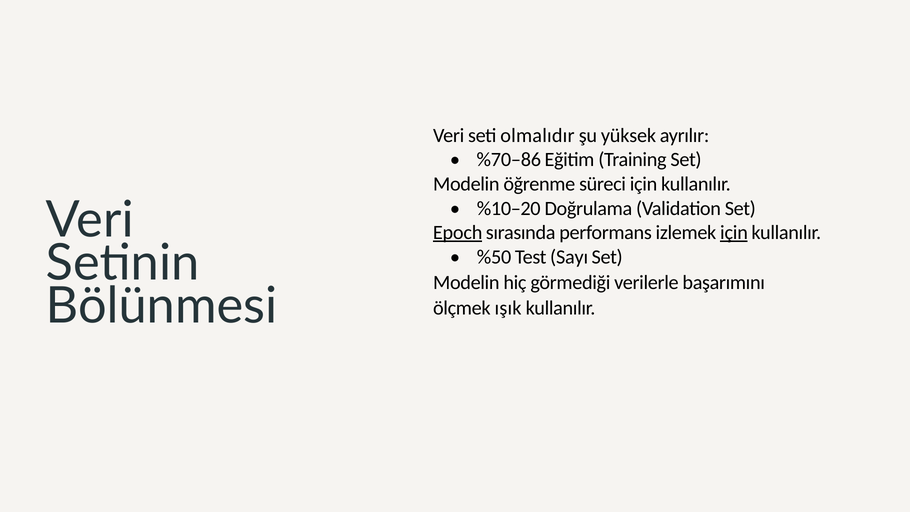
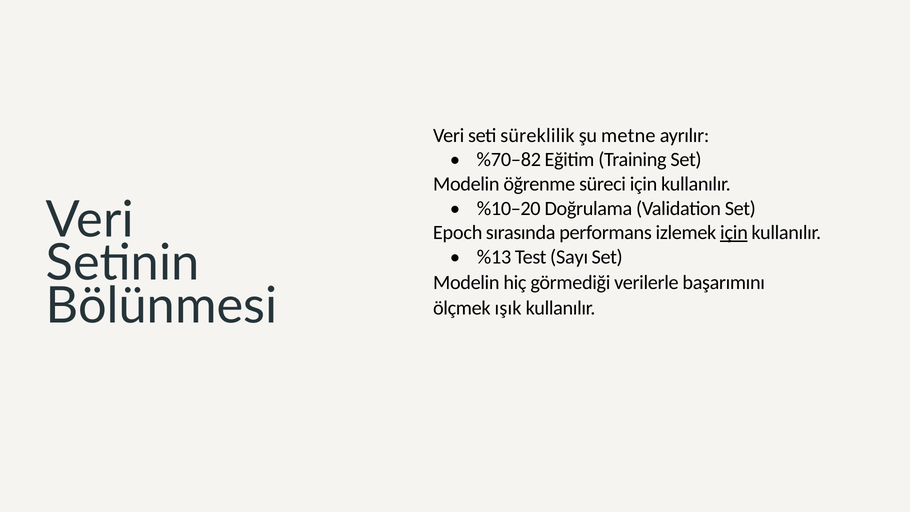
olmalıdır: olmalıdır -> süreklilik (537, 135)
yüksek: yüksek -> metne (628, 135)
%70–86: %70–86 -> %70–82 (509, 160)
Epoch underline: present -> none (458, 233)
%50: %50 -> %13 (494, 257)
